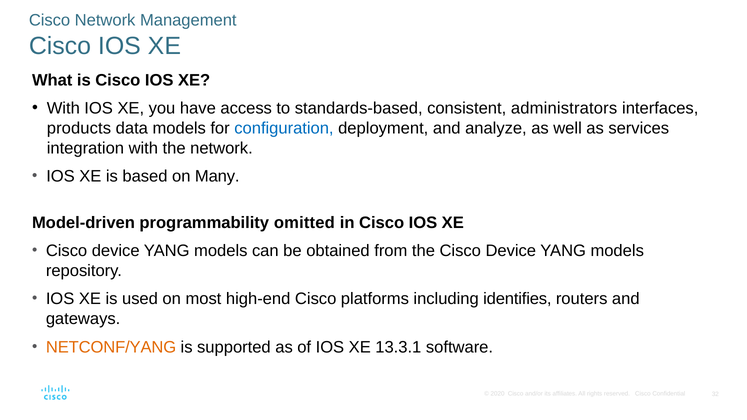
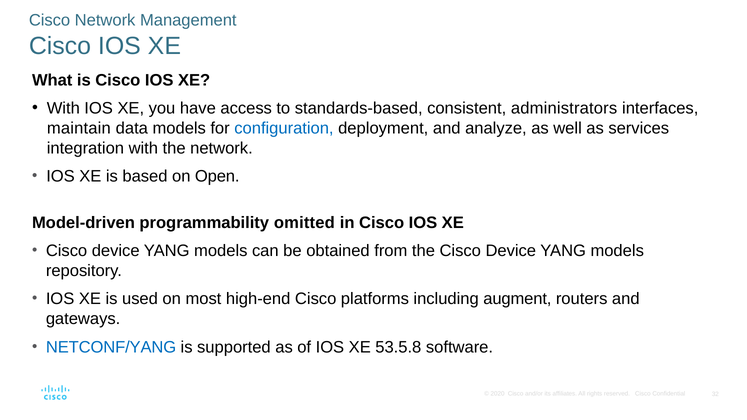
products: products -> maintain (79, 128)
Many: Many -> Open (217, 176)
identifies: identifies -> augment (517, 299)
NETCONF/YANG colour: orange -> blue (111, 347)
13.3.1: 13.3.1 -> 53.5.8 (398, 347)
